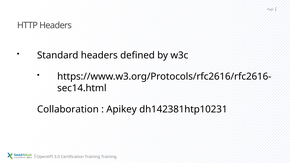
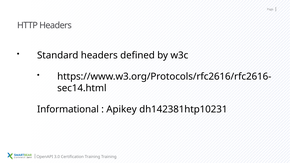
Collaboration: Collaboration -> Informational (68, 109)
